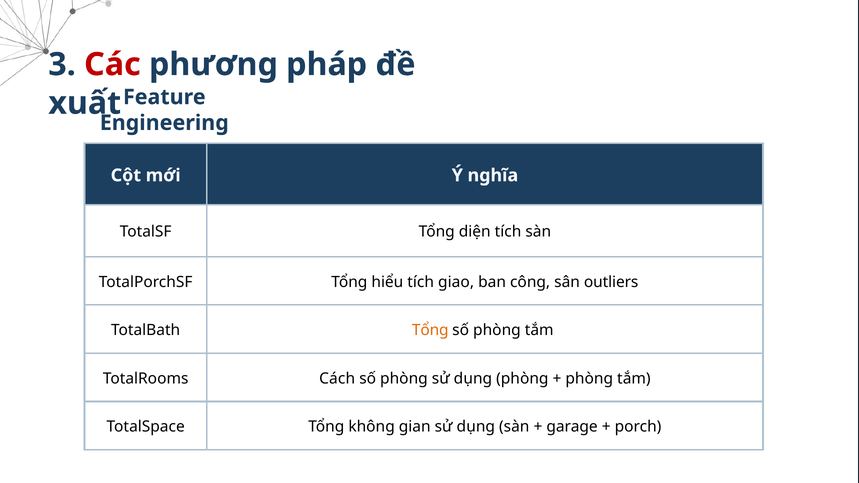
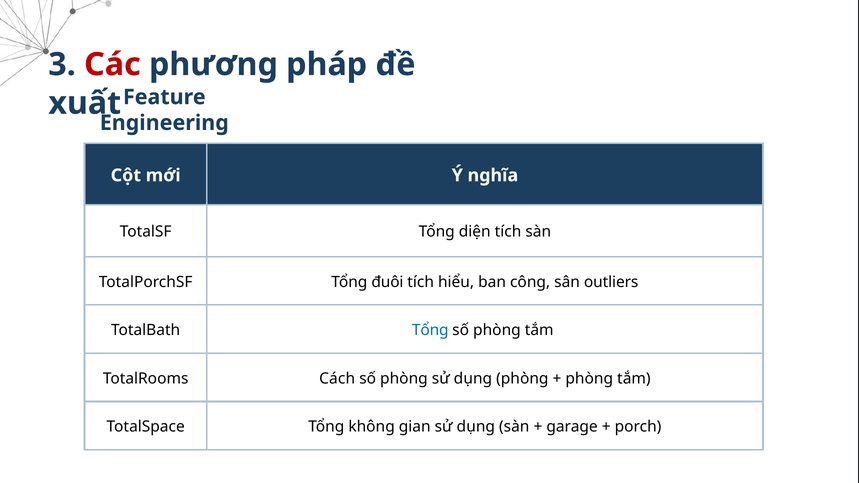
hiểu: hiểu -> đuôi (387, 282)
giao: giao -> hiểu (456, 282)
Tổng colour: orange -> blue (430, 330)
